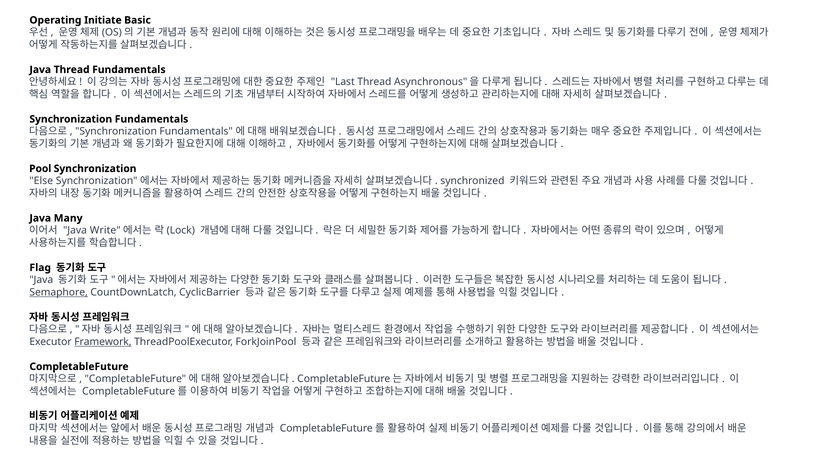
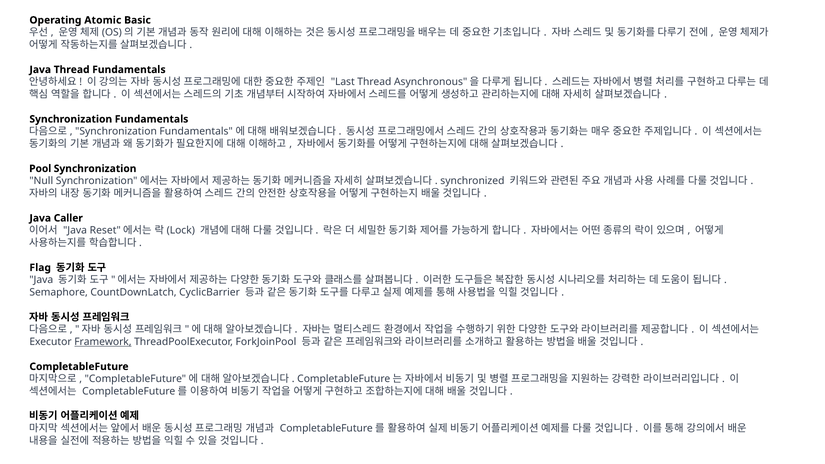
Initiate: Initiate -> Atomic (103, 20)
Else: Else -> Null (41, 181)
Many: Many -> Caller (68, 218)
Write: Write -> Reset (105, 231)
Semaphore underline: present -> none (59, 292)
